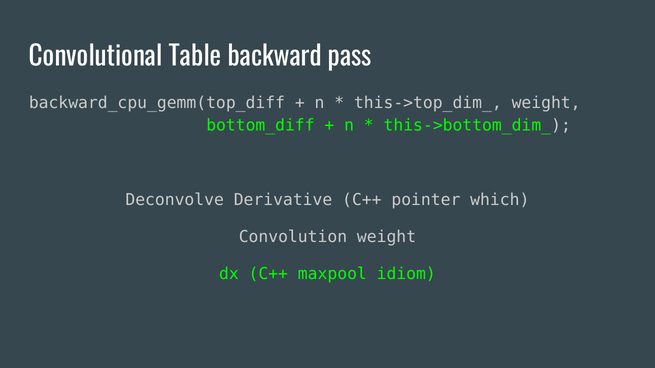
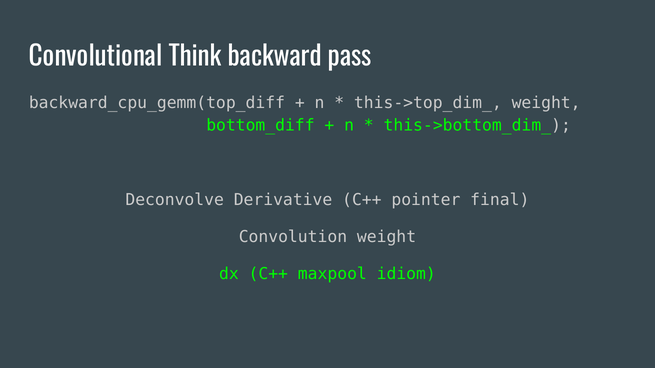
Table: Table -> Think (195, 57)
which: which -> final (500, 200)
